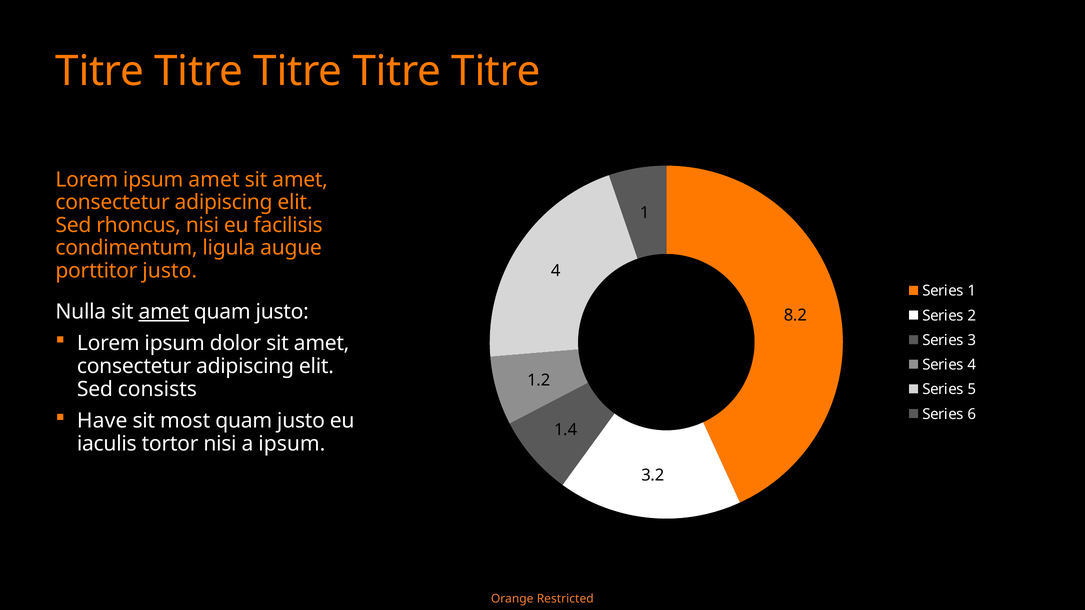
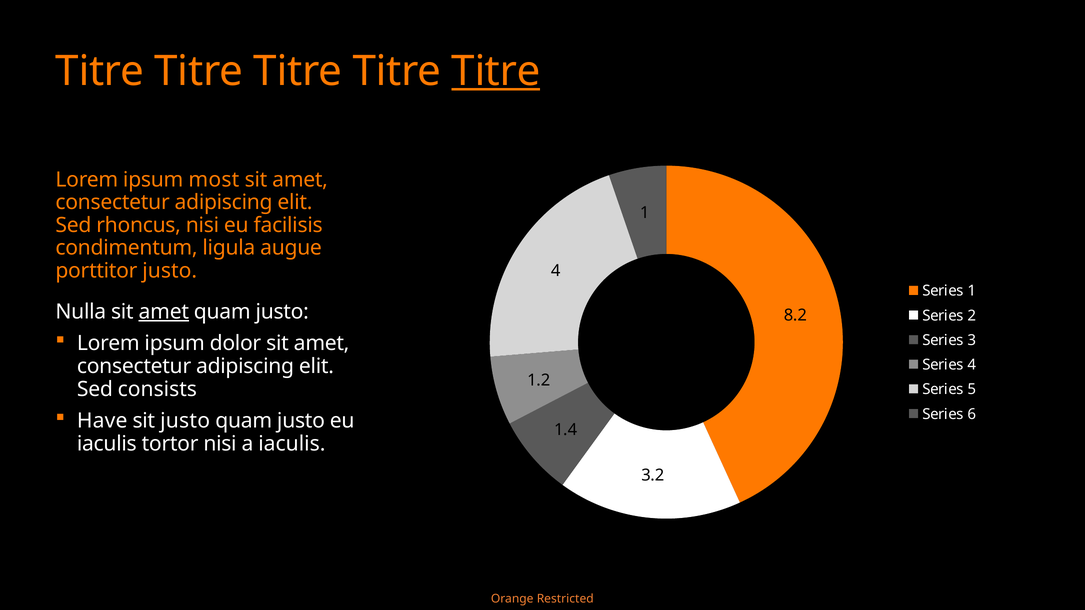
Titre underline: none -> present (496, 71)
ipsum amet: amet -> most (214, 180)
sit most: most -> justo (185, 421)
a ipsum: ipsum -> iaculis (292, 444)
